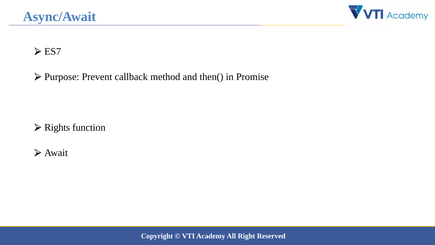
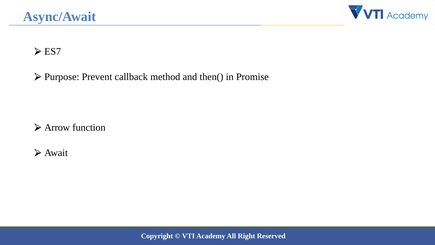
Rights: Rights -> Arrow (57, 127)
